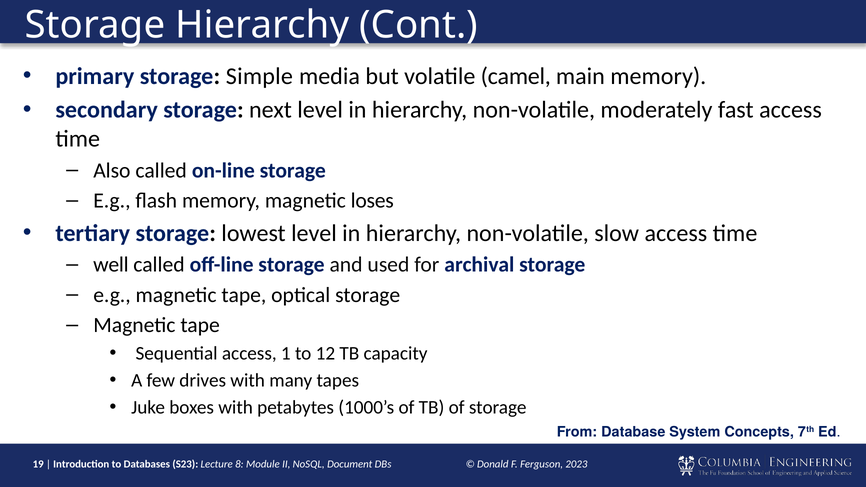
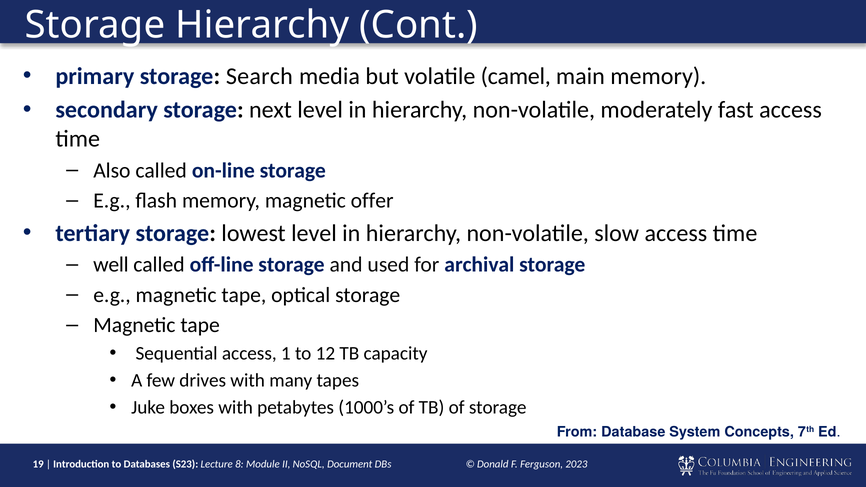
Simple: Simple -> Search (259, 76)
loses: loses -> offer (372, 201)
